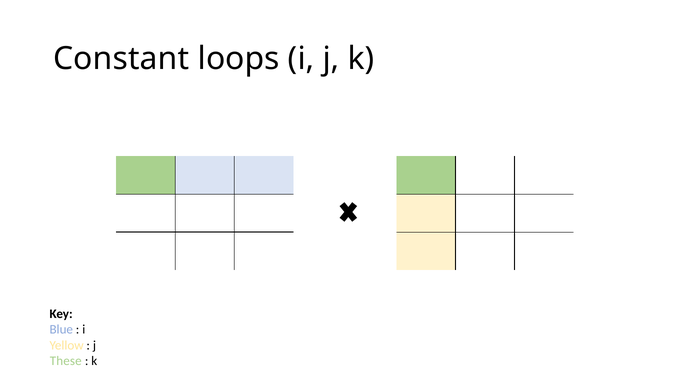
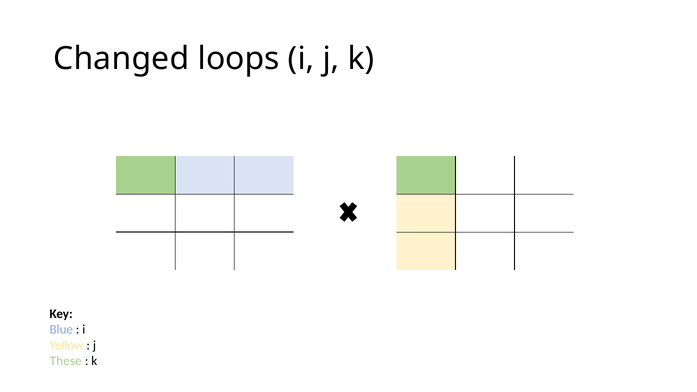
Constant: Constant -> Changed (121, 59)
